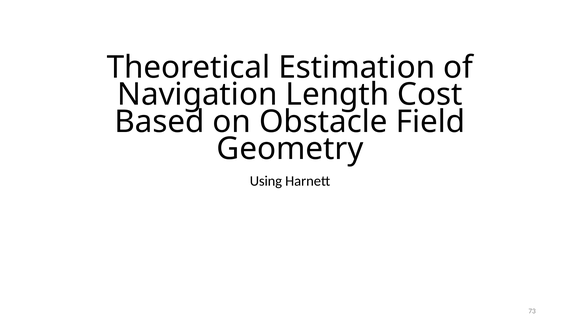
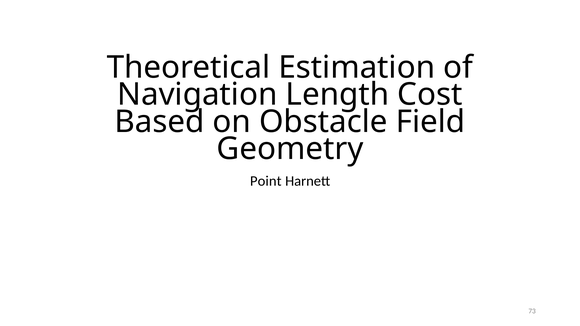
Using: Using -> Point (266, 181)
